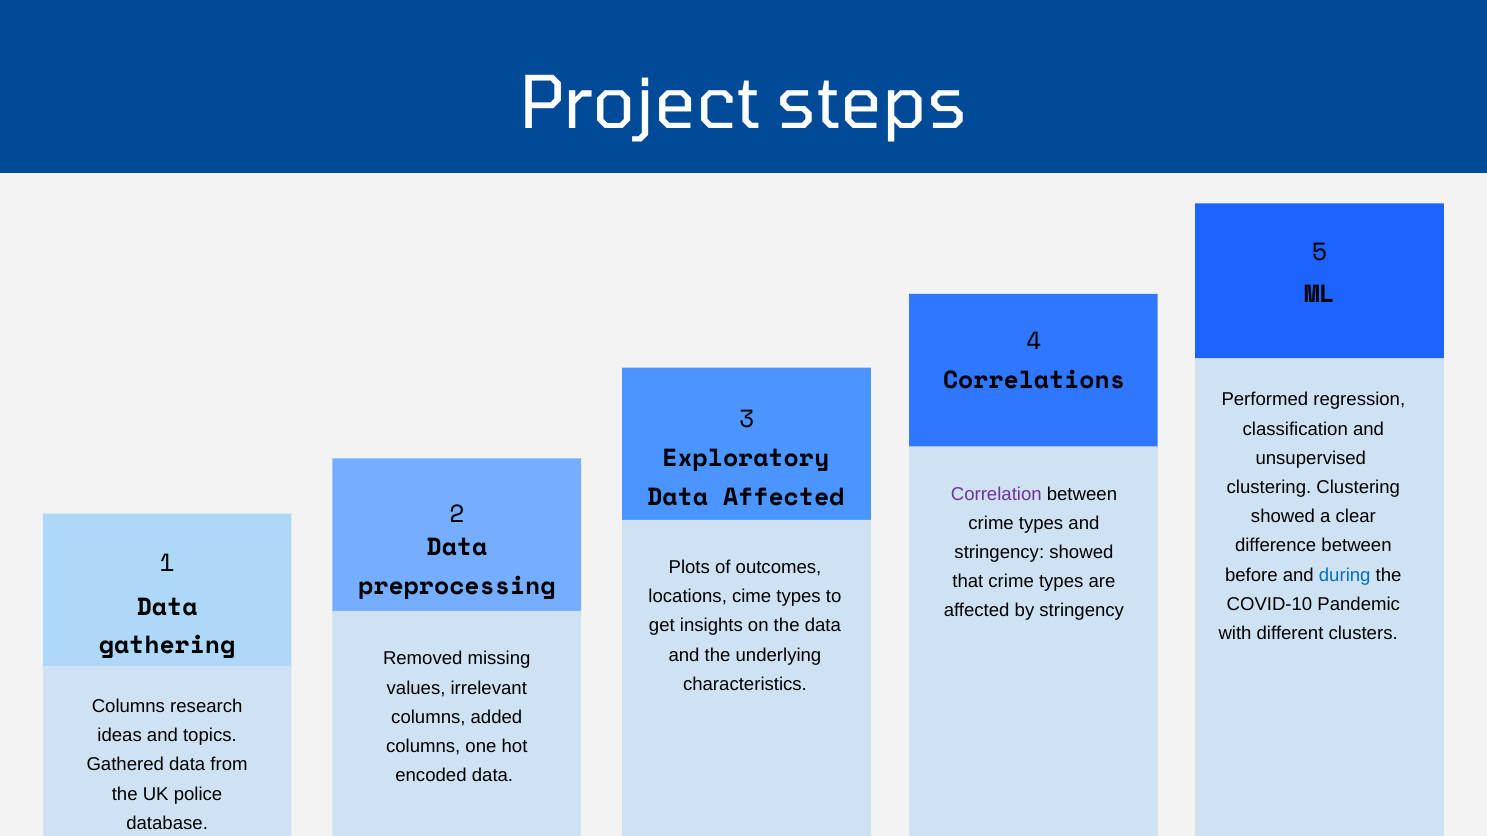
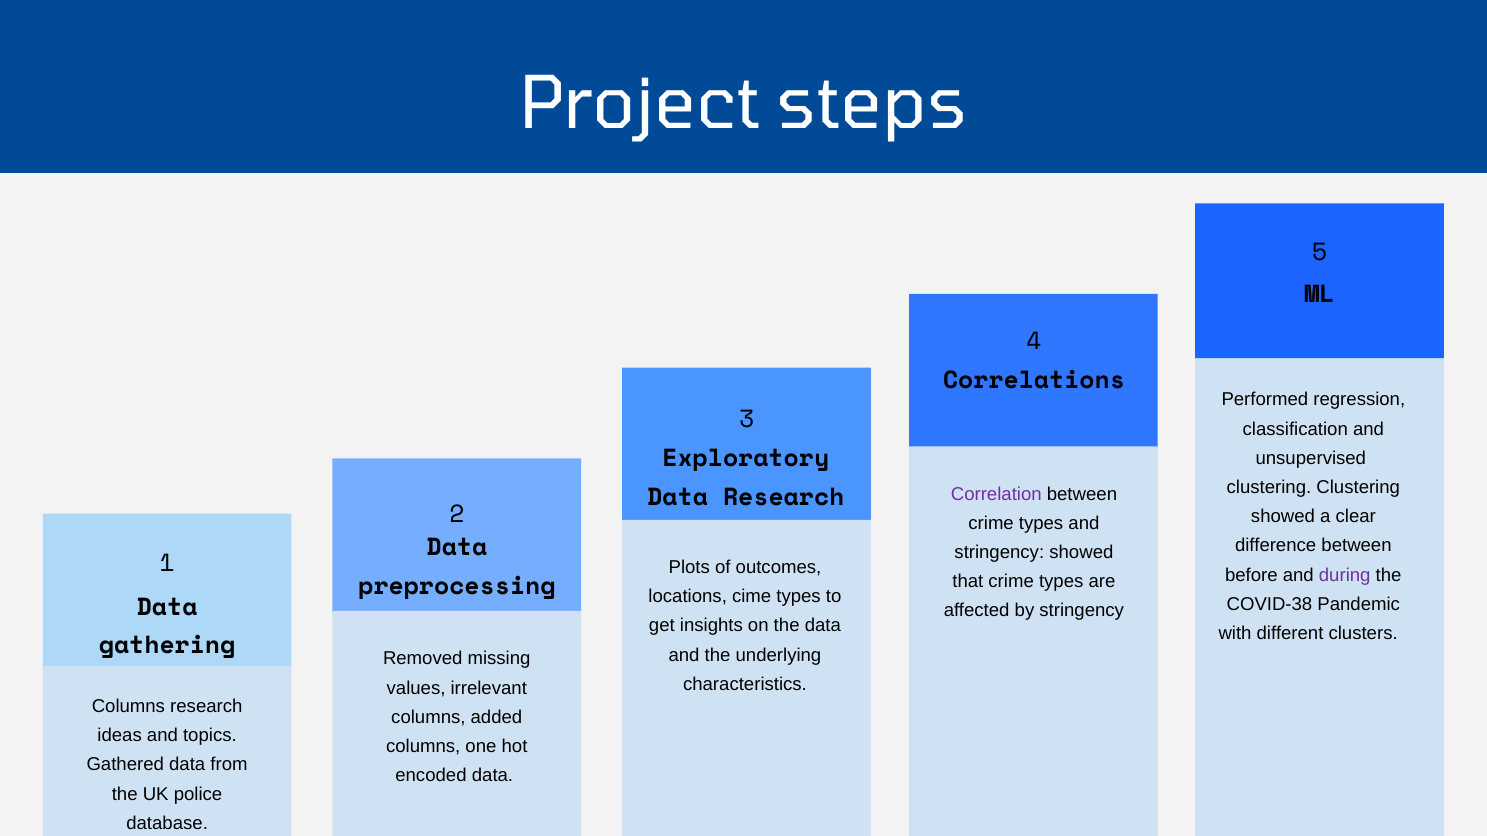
Data Affected: Affected -> Research (784, 498)
during colour: blue -> purple (1345, 575)
COVID-10: COVID-10 -> COVID-38 (1270, 604)
